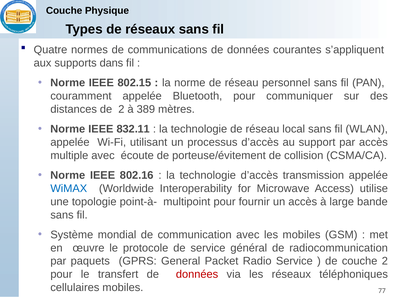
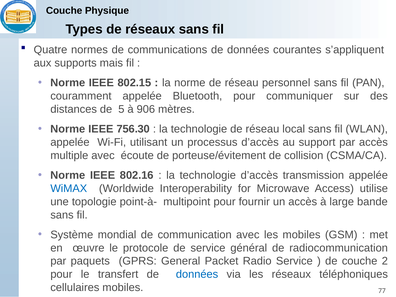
dans: dans -> mais (111, 63)
de 2: 2 -> 5 (121, 109)
389: 389 -> 906 (146, 109)
832.11: 832.11 -> 756.30 (133, 129)
données colour: red -> blue (197, 274)
